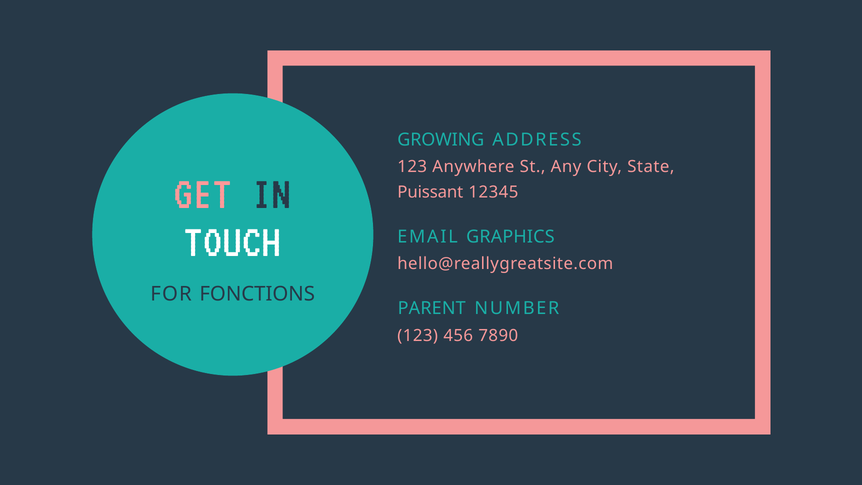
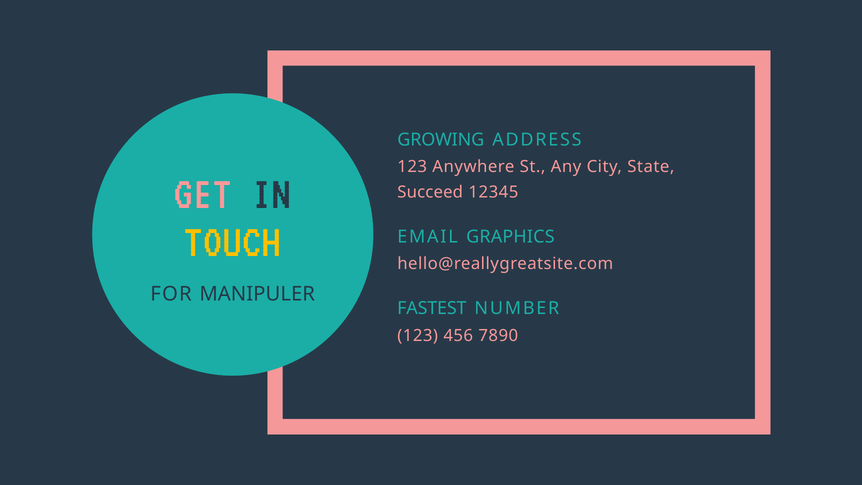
Puissant: Puissant -> Succeed (430, 192)
TOUCH colour: white -> yellow (232, 240)
FONCTIONS: FONCTIONS -> MANIPULER (257, 294)
PARENT: PARENT -> FASTEST (432, 308)
